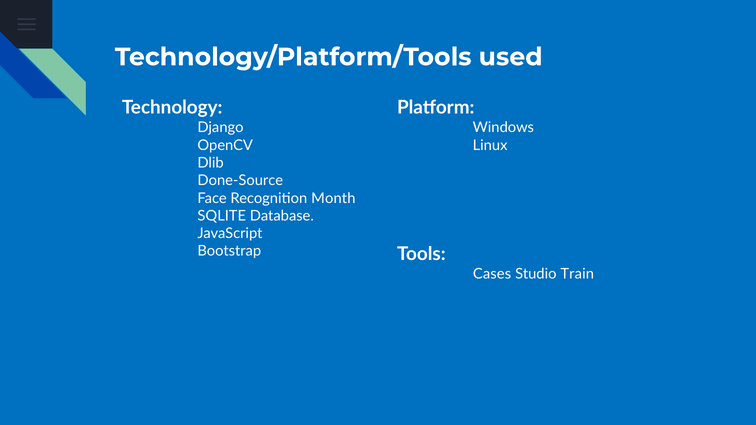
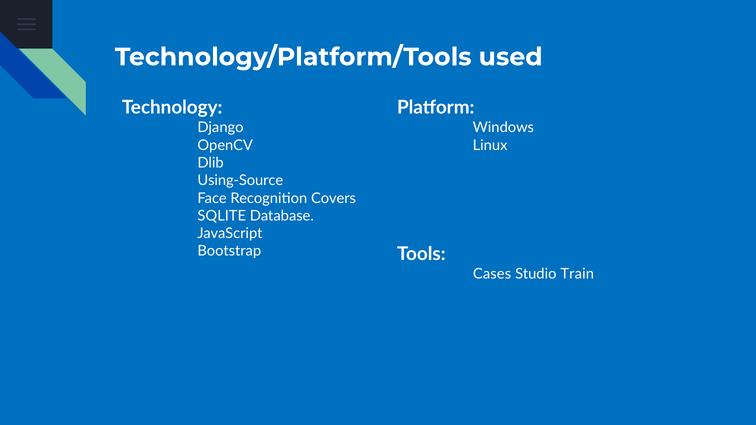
Done-Source: Done-Source -> Using-Source (240, 181)
Month: Month -> Covers (333, 198)
